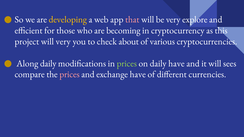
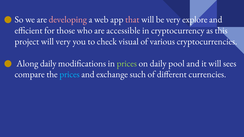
developing colour: yellow -> pink (68, 20)
becoming: becoming -> accessible (123, 31)
about: about -> visual (129, 42)
daily have: have -> pool (176, 64)
prices colour: pink -> light blue (70, 75)
exchange have: have -> such (138, 75)
